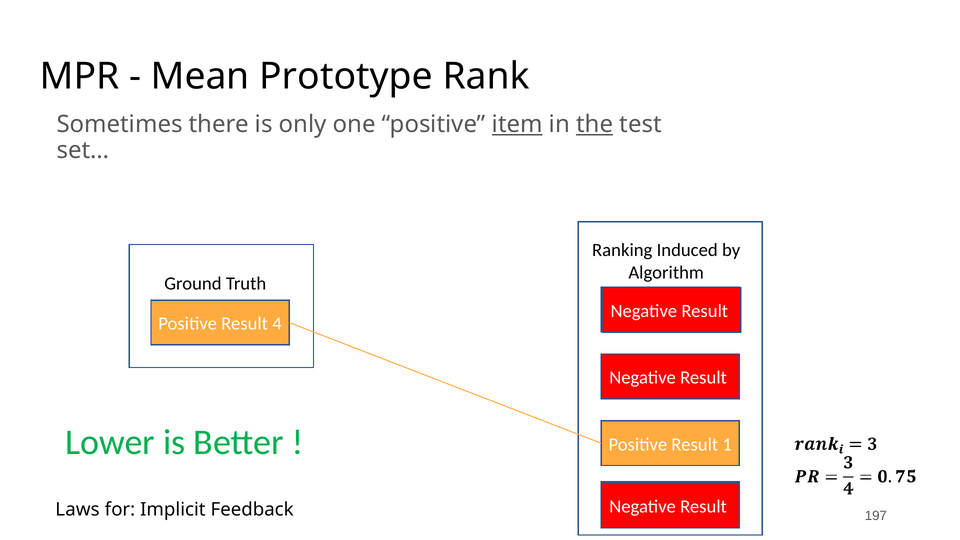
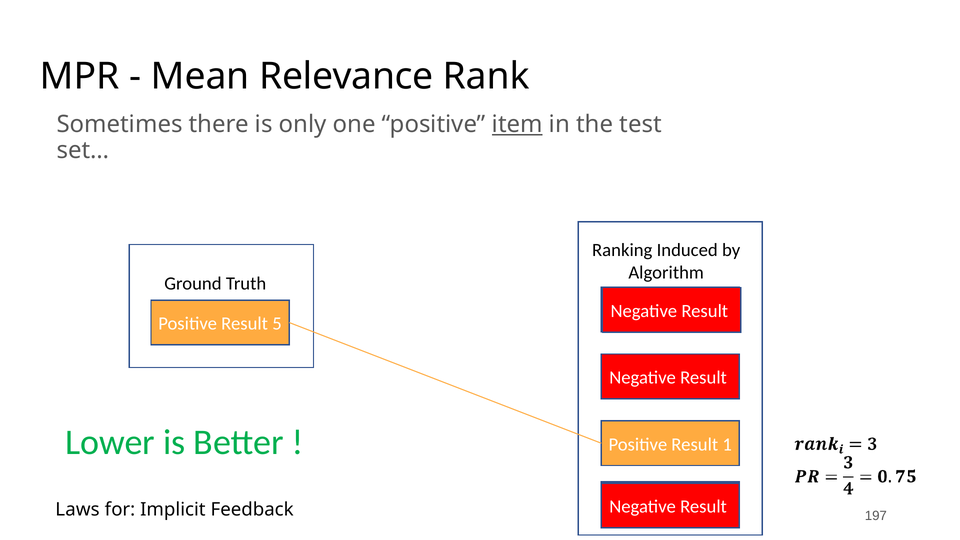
Prototype: Prototype -> Relevance (346, 76)
the underline: present -> none (595, 124)
4: 4 -> 5 (277, 324)
